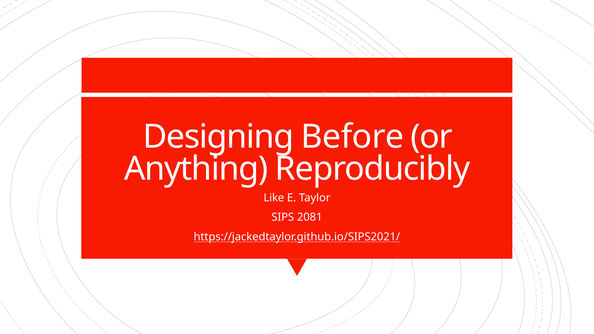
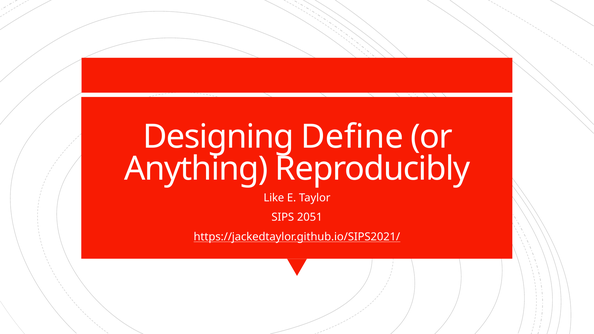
Before: Before -> Define (352, 137)
2081: 2081 -> 2051 (310, 217)
